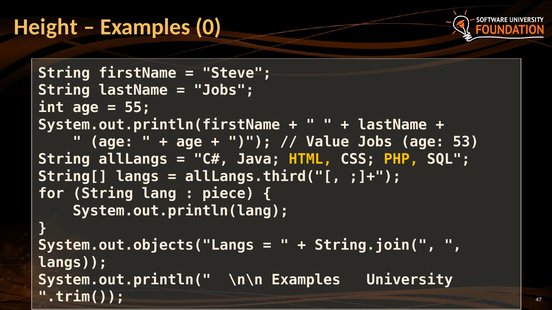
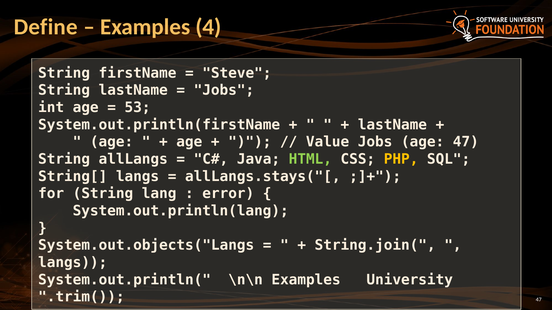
Height: Height -> Define (46, 27)
0: 0 -> 4 (208, 27)
55: 55 -> 53 (138, 108)
age 53: 53 -> 47 (466, 142)
HTML colour: yellow -> light green (310, 159)
allLangs.third("[: allLangs.third("[ -> allLangs.stays("[ (263, 177)
piece: piece -> error (228, 194)
